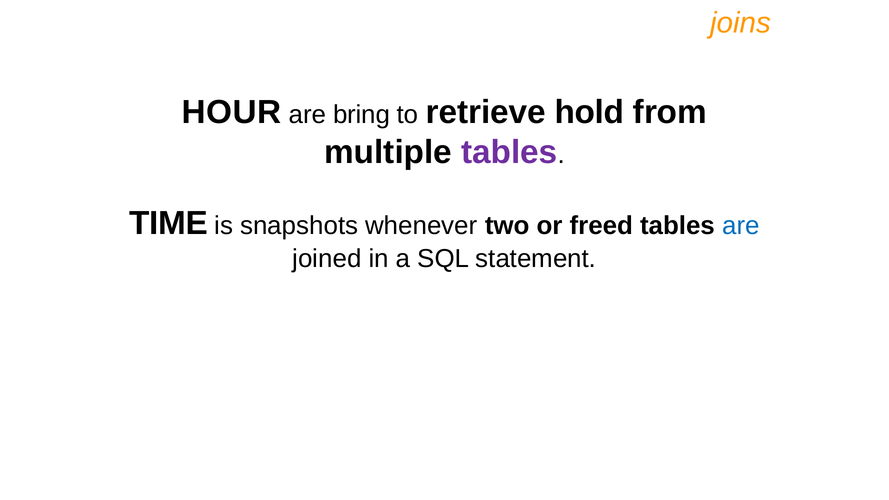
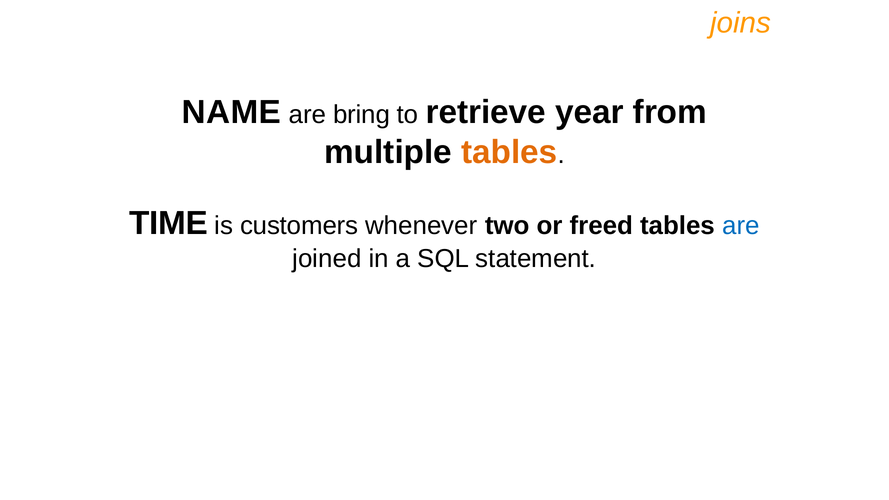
HOUR: HOUR -> NAME (232, 112)
hold: hold -> year (589, 112)
tables colour: purple -> orange (509, 152)
snapshots: snapshots -> customers (299, 226)
